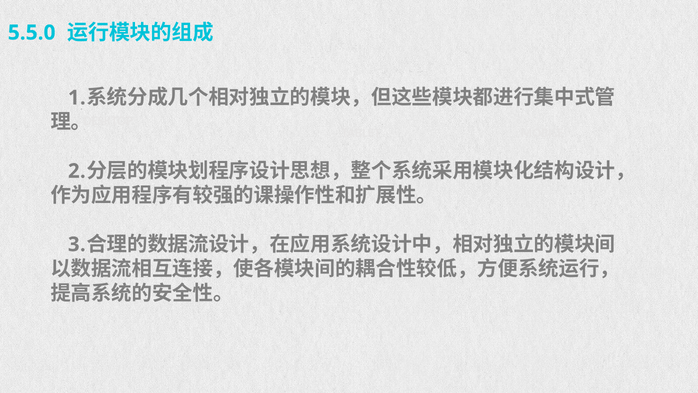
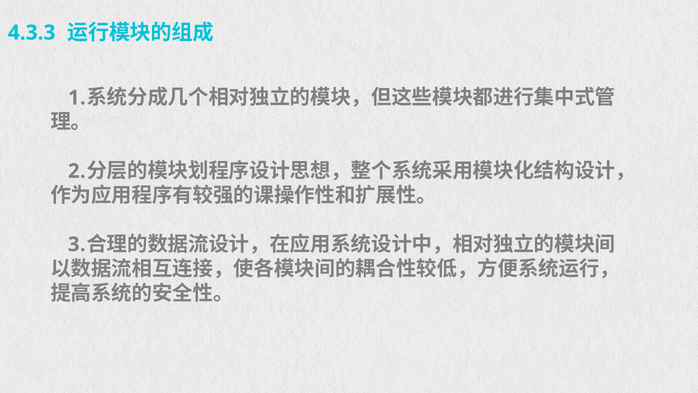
5.5.0: 5.5.0 -> 4.3.3 (32, 33)
